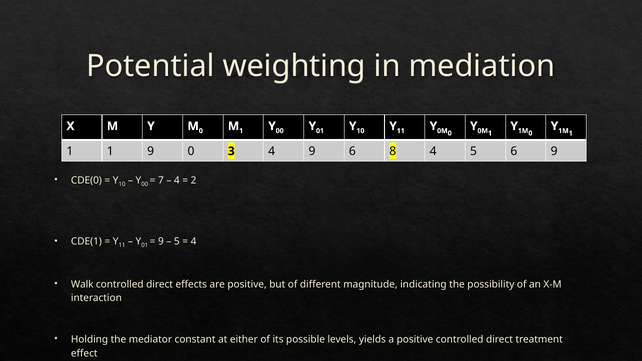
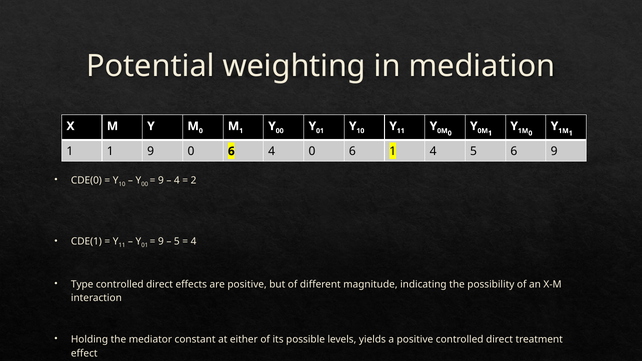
9 0 3: 3 -> 6 (231, 151)
4 9: 9 -> 0 (312, 151)
6 8: 8 -> 1 (393, 151)
7: 7 -> 9 (161, 180)
Walk: Walk -> Type (82, 285)
